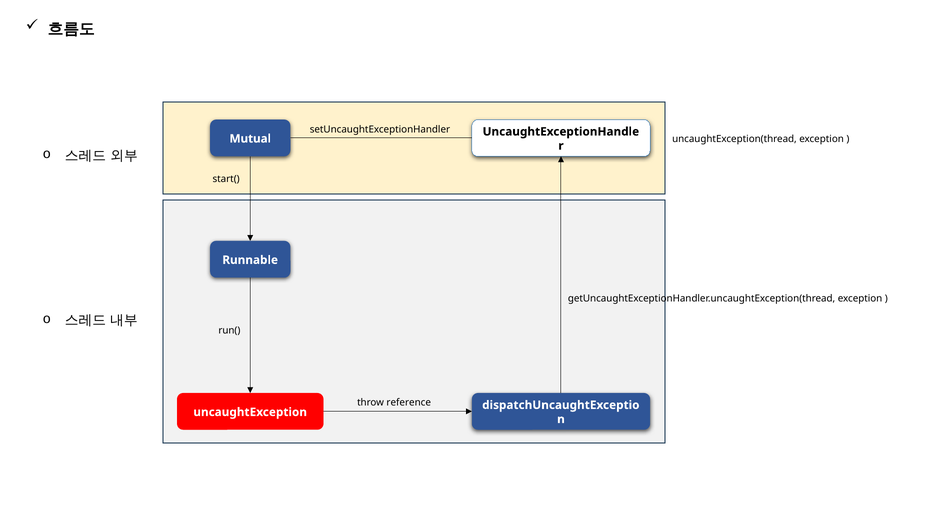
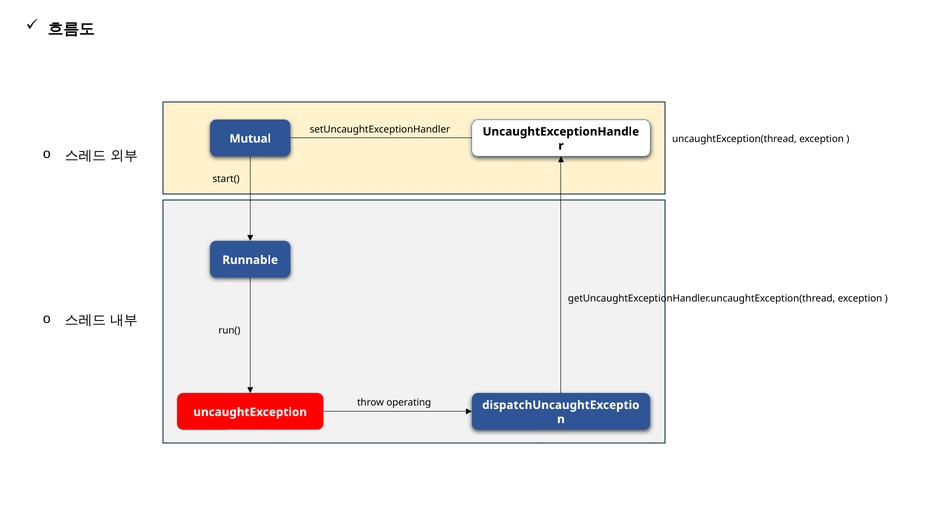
reference: reference -> operating (409, 403)
